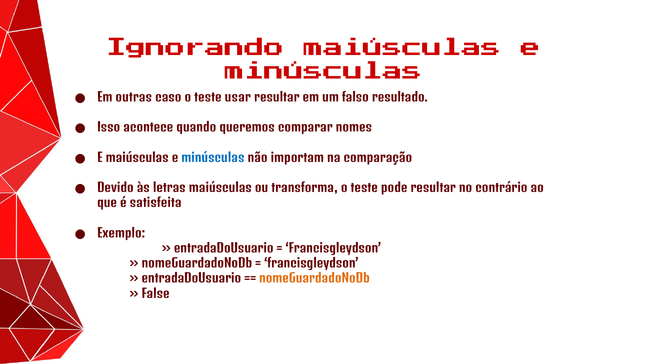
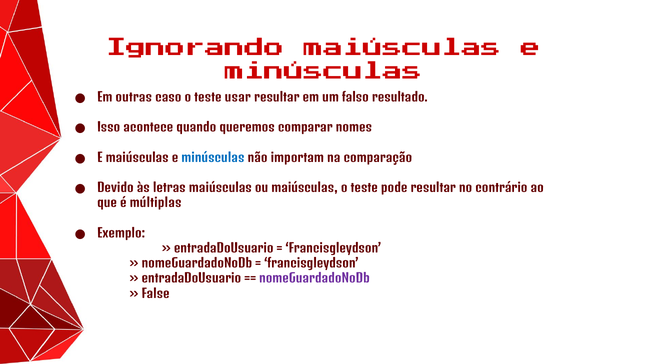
ou transforma: transforma -> maiúsculas (305, 188)
satisfeita: satisfeita -> múltiplas (156, 203)
nomeGuardadoNoDb colour: orange -> purple (314, 279)
